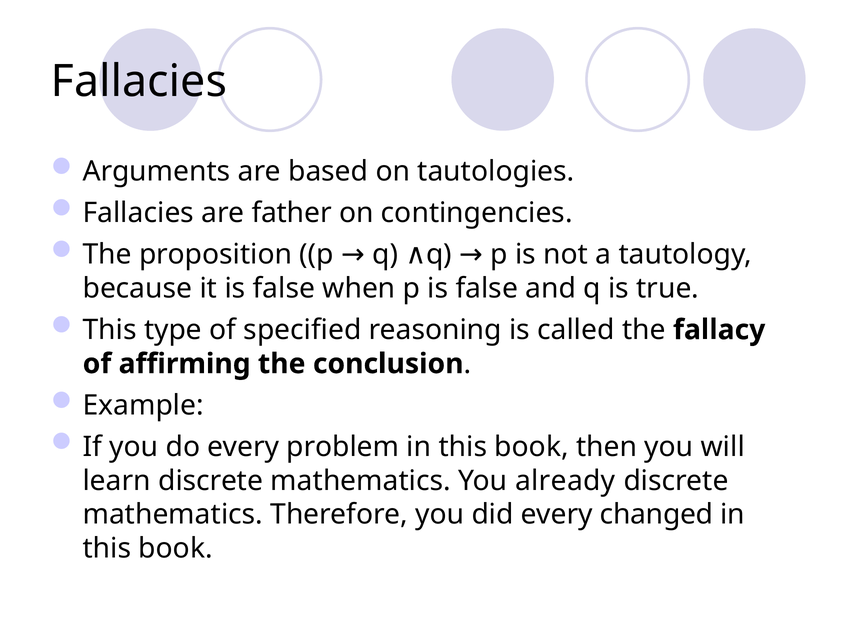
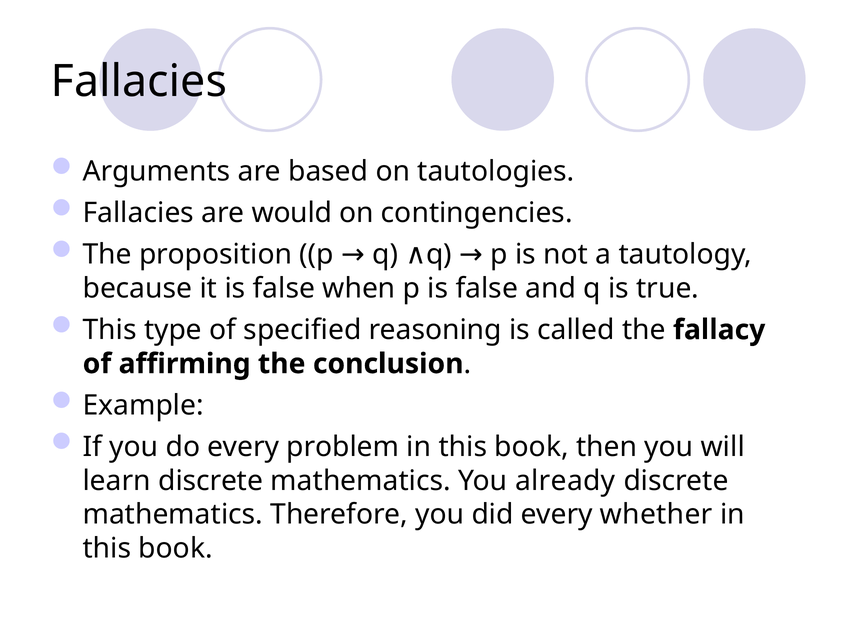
father: father -> would (292, 213)
changed: changed -> whether (656, 515)
